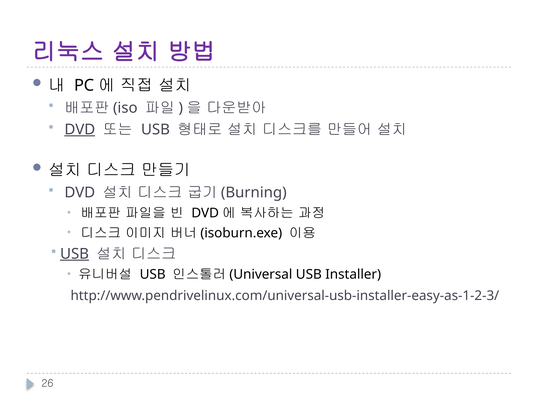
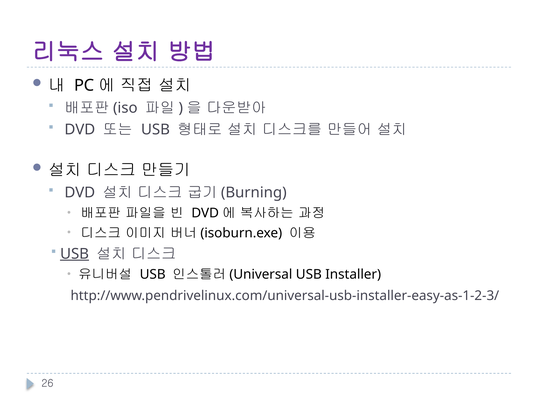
DVD underline: present -> none (80, 130)
